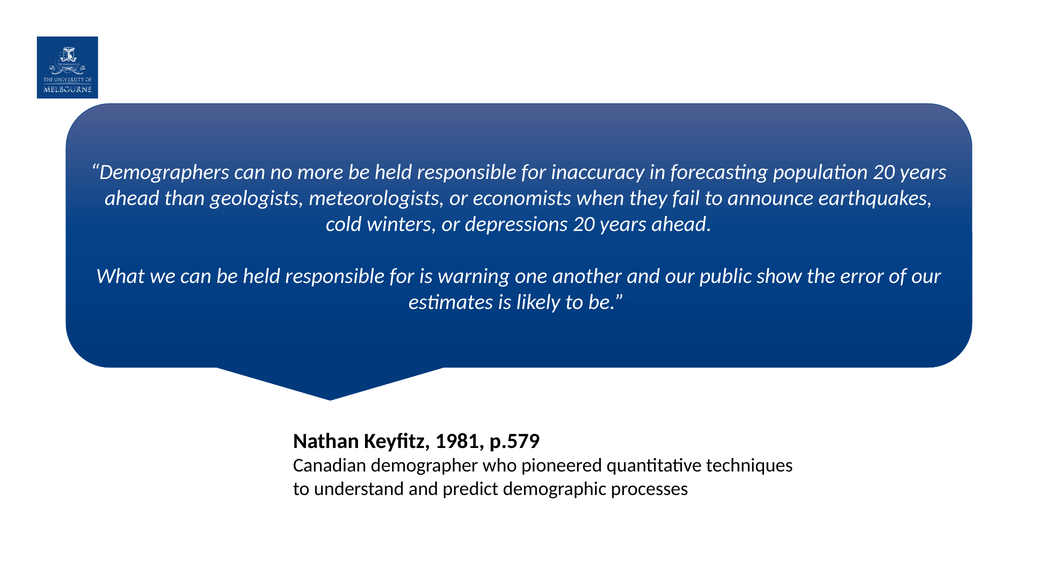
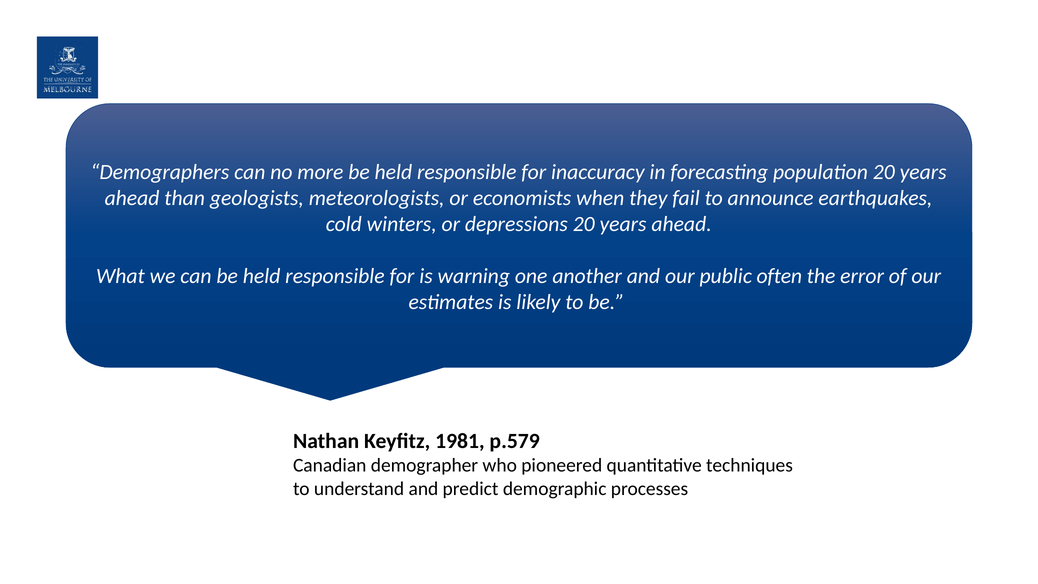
show: show -> often (779, 276)
